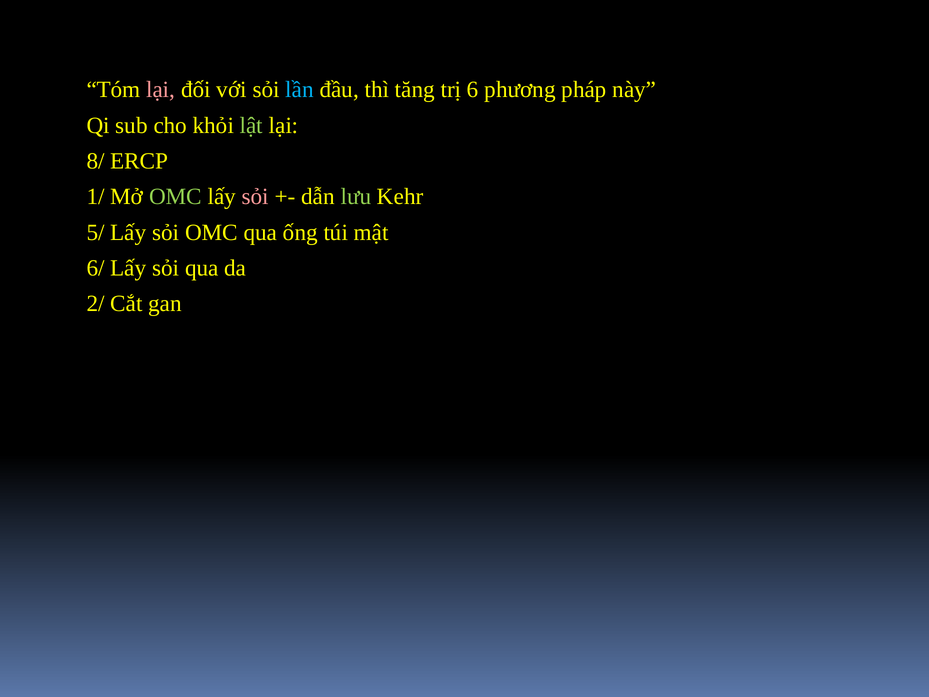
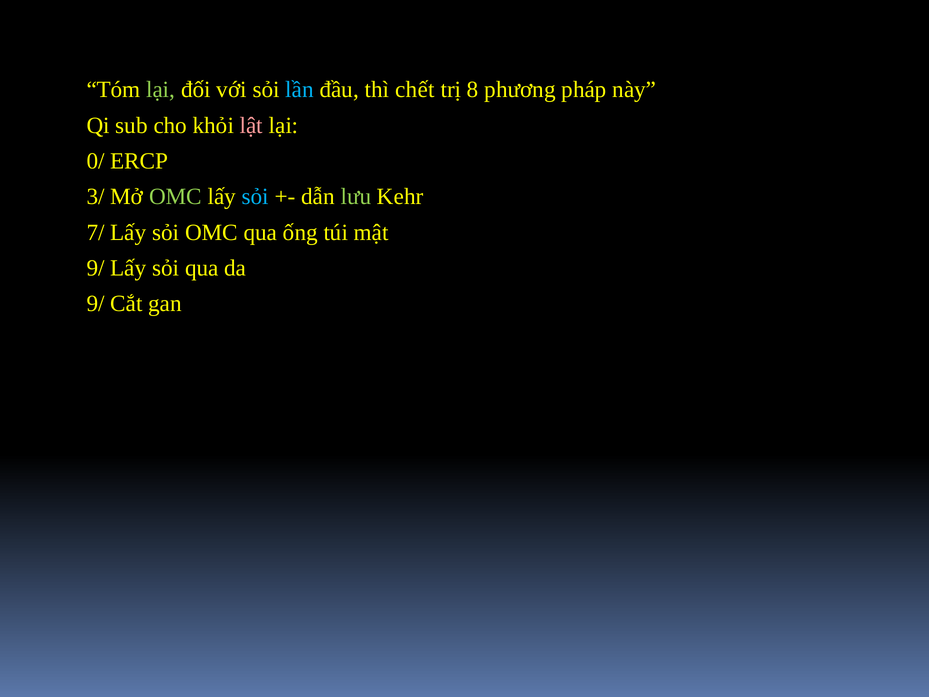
lại colour: pink -> light green (161, 90)
tăng: tăng -> chết (415, 90)
6: 6 -> 8 (473, 90)
lật colour: light green -> pink (251, 125)
8/: 8/ -> 0/ (96, 161)
1/: 1/ -> 3/ (96, 197)
sỏi colour: pink -> light blue (255, 197)
5/: 5/ -> 7/ (96, 232)
6/: 6/ -> 9/ (96, 268)
2/: 2/ -> 9/ (96, 304)
